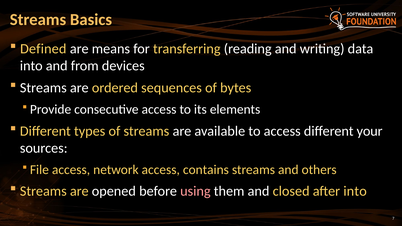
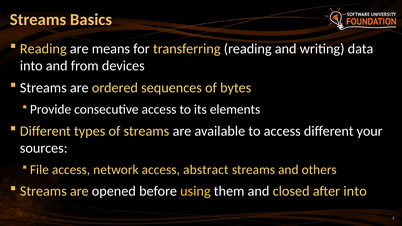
Defined: Defined -> Reading (43, 49)
contains: contains -> abstract (206, 170)
using colour: pink -> yellow (195, 191)
